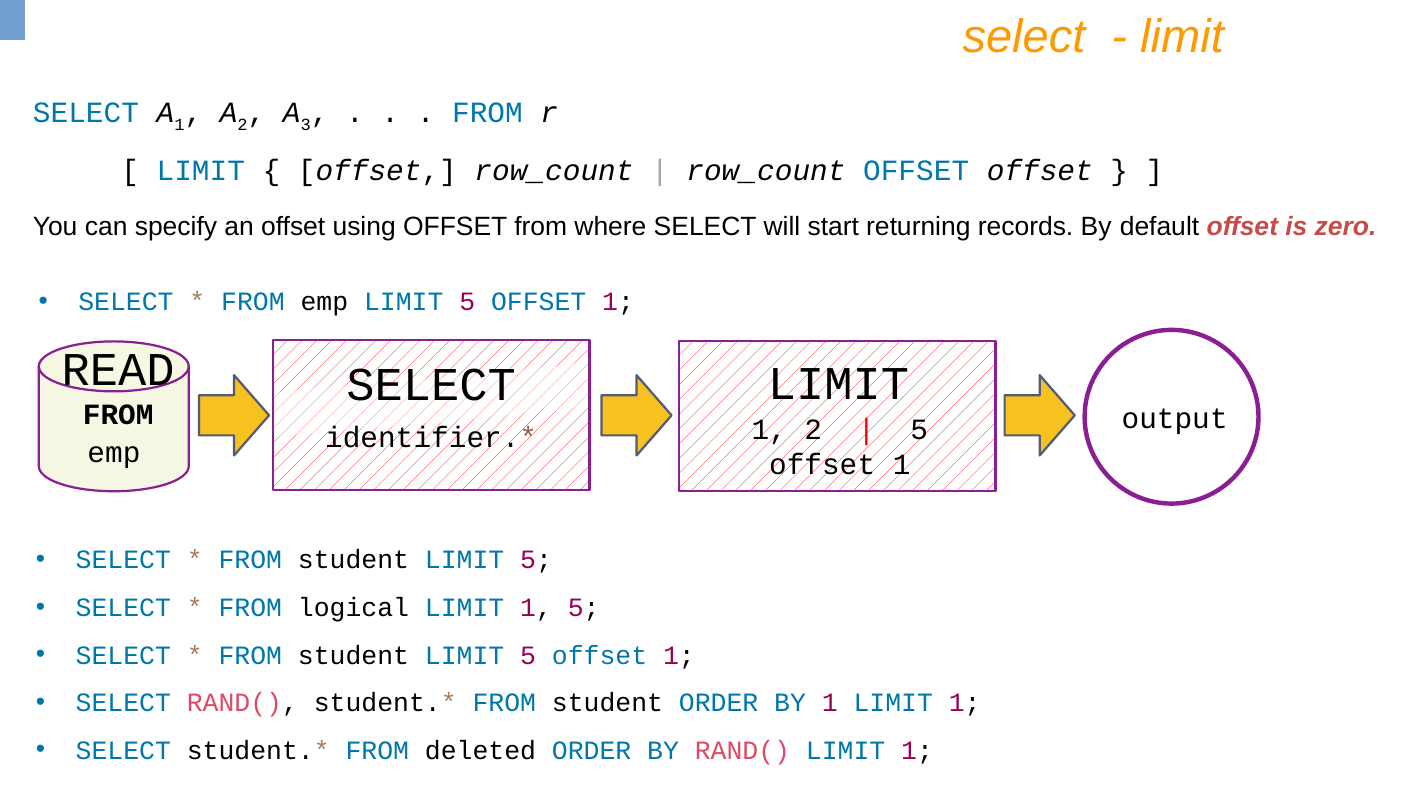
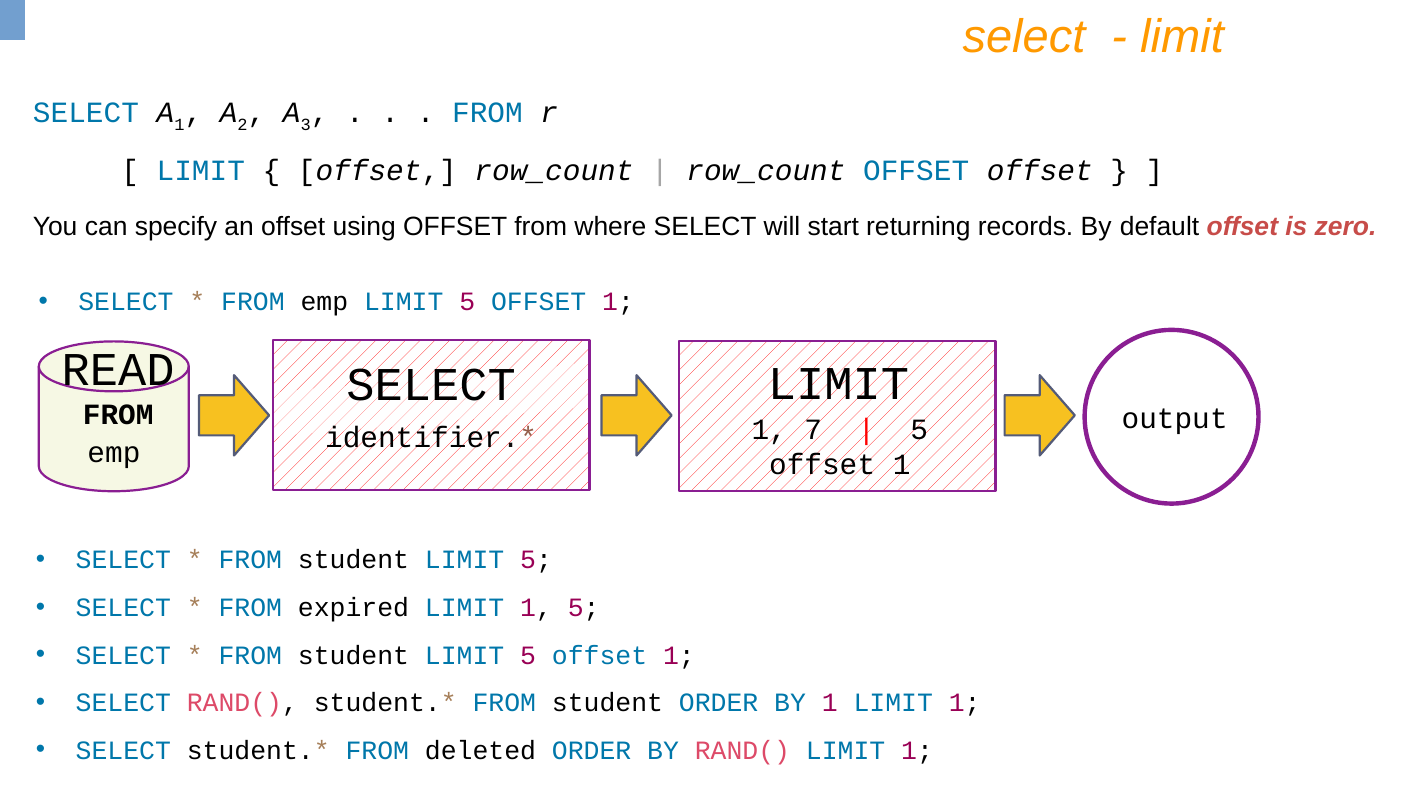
1 2: 2 -> 7 (813, 430)
logical: logical -> expired (353, 608)
